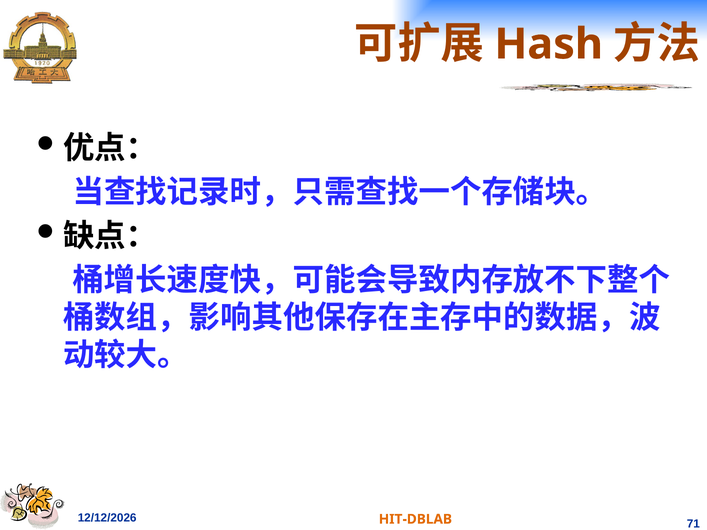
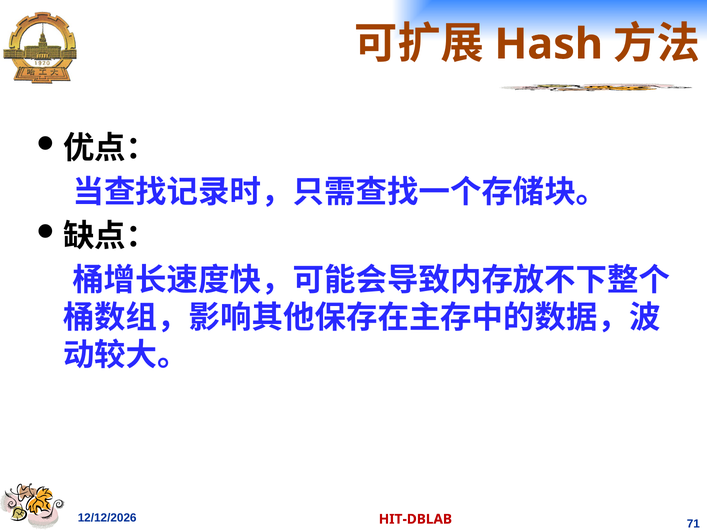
HIT-DBLAB colour: orange -> red (415, 519)
